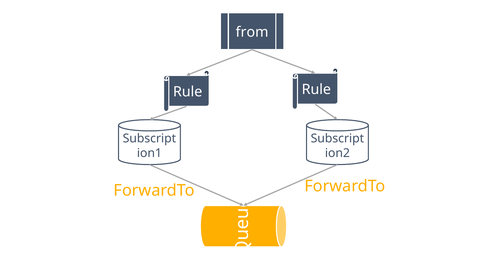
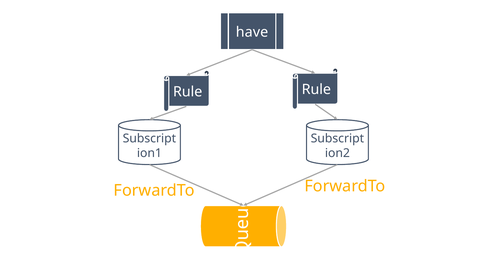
from: from -> have (252, 32)
